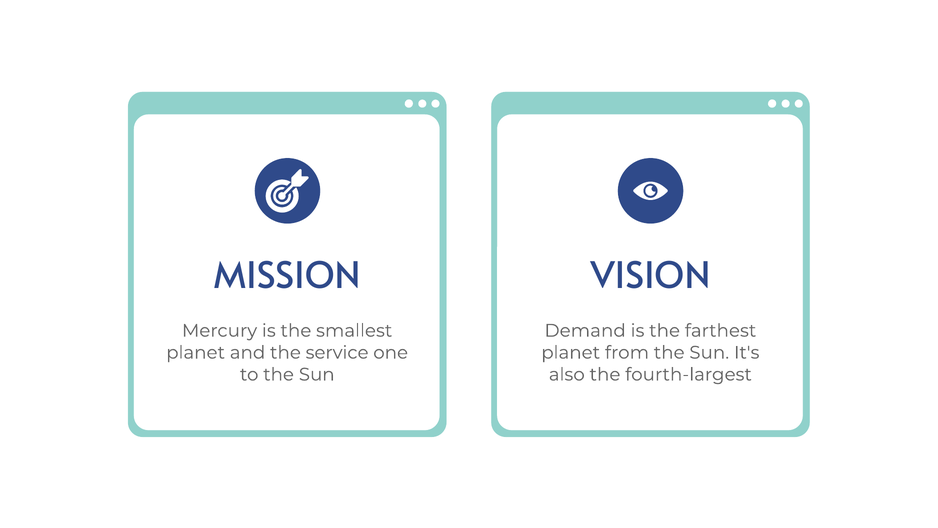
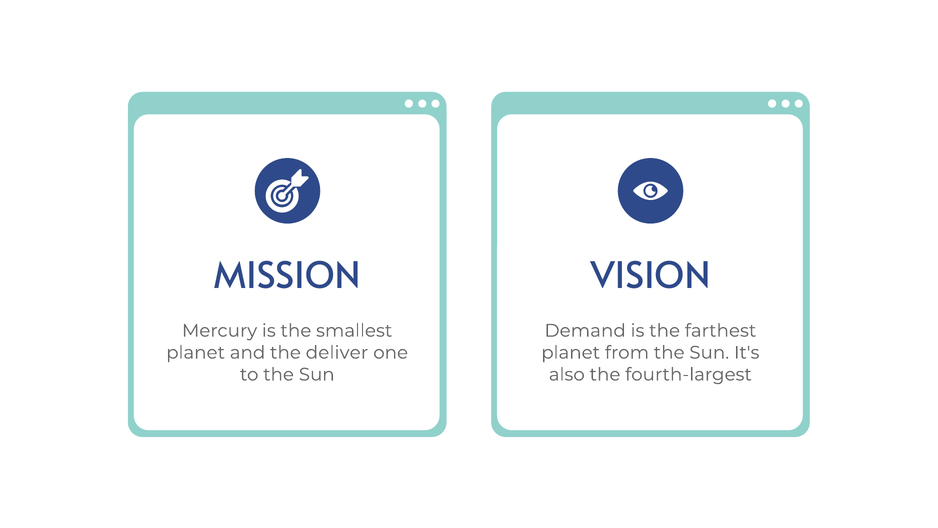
service: service -> deliver (337, 352)
